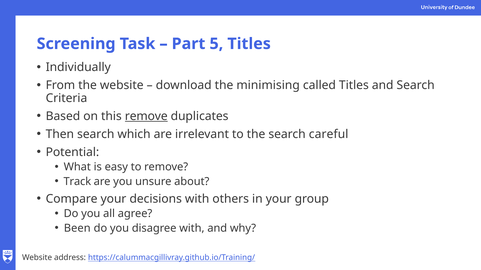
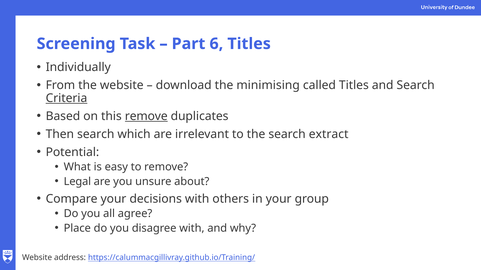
5: 5 -> 6 (216, 44)
Criteria underline: none -> present (66, 98)
careful: careful -> extract (329, 134)
Track: Track -> Legal (77, 182)
Been: Been -> Place (77, 229)
